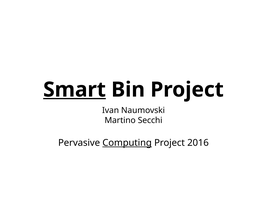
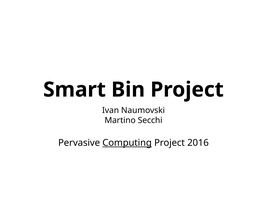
Smart underline: present -> none (75, 89)
